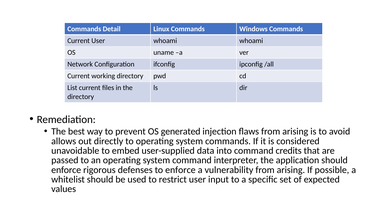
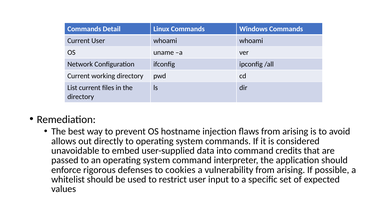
generated: generated -> hostname (181, 131)
to enforce: enforce -> cookies (180, 170)
